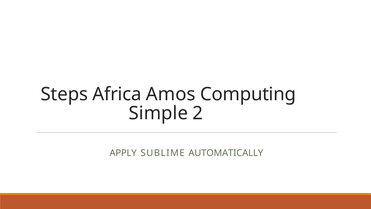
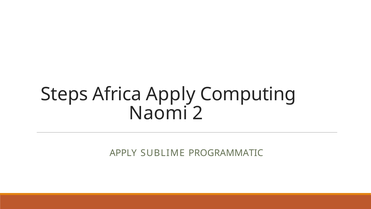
Africa Amos: Amos -> Apply (171, 94)
Simple: Simple -> Naomi (158, 113)
AUTOMATICALLY: AUTOMATICALLY -> PROGRAMMATIC (226, 153)
